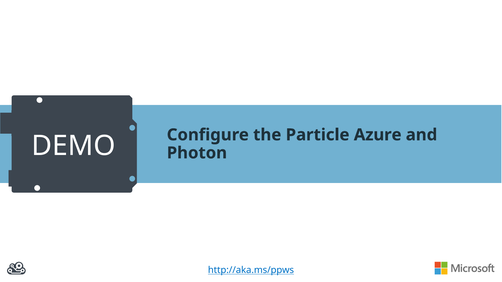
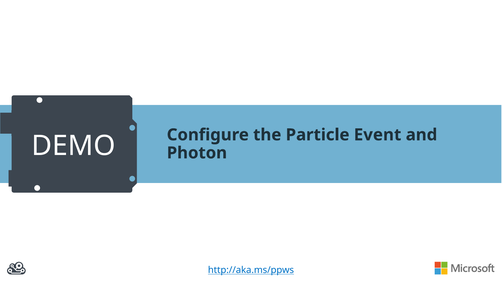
Azure: Azure -> Event (378, 135)
